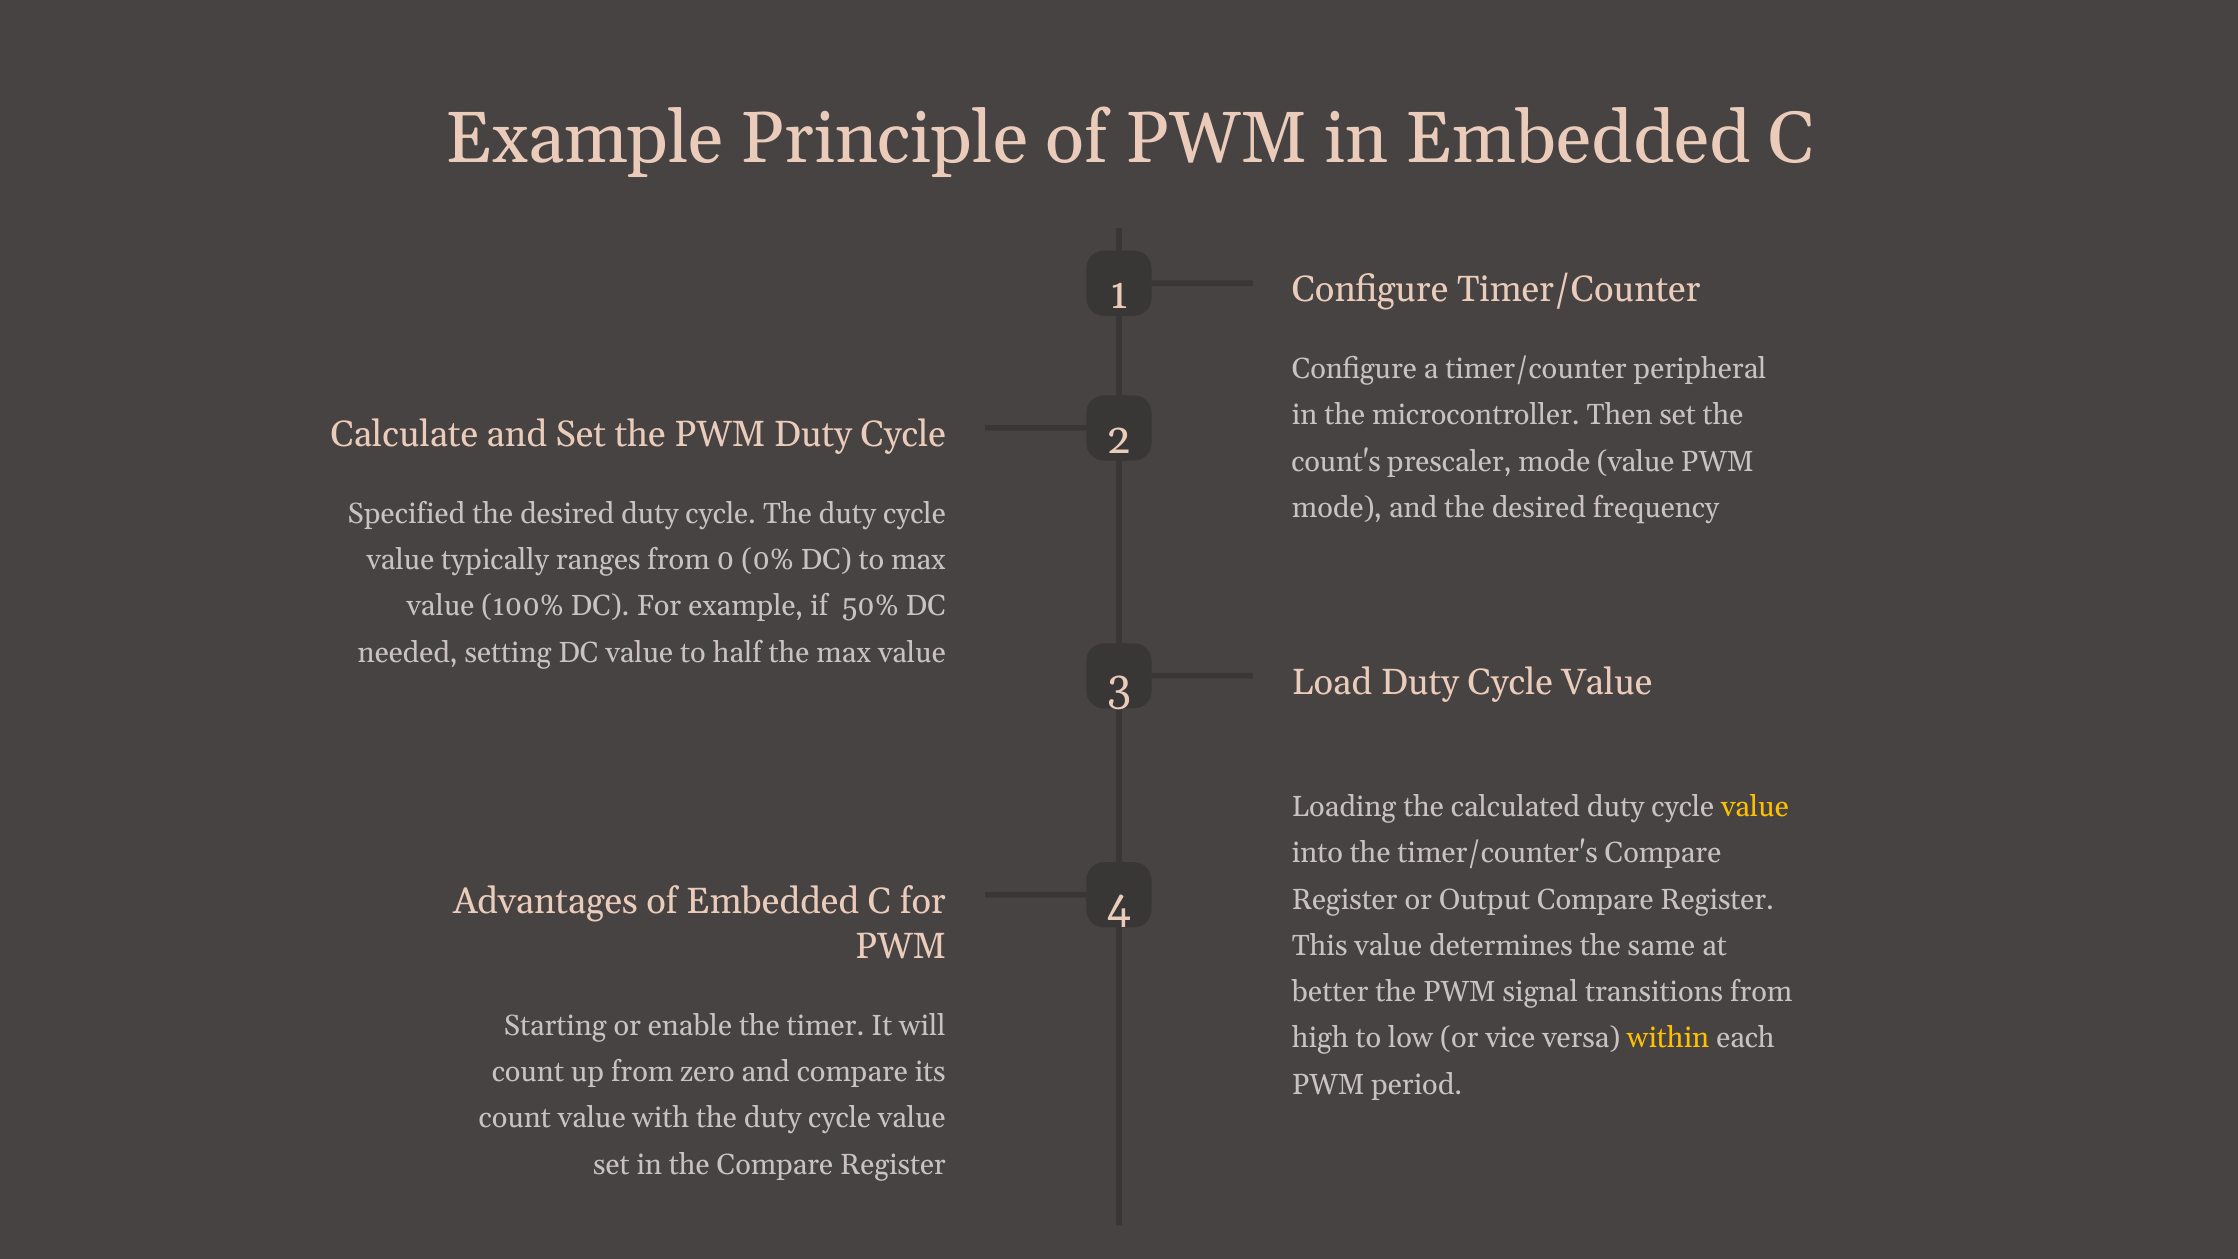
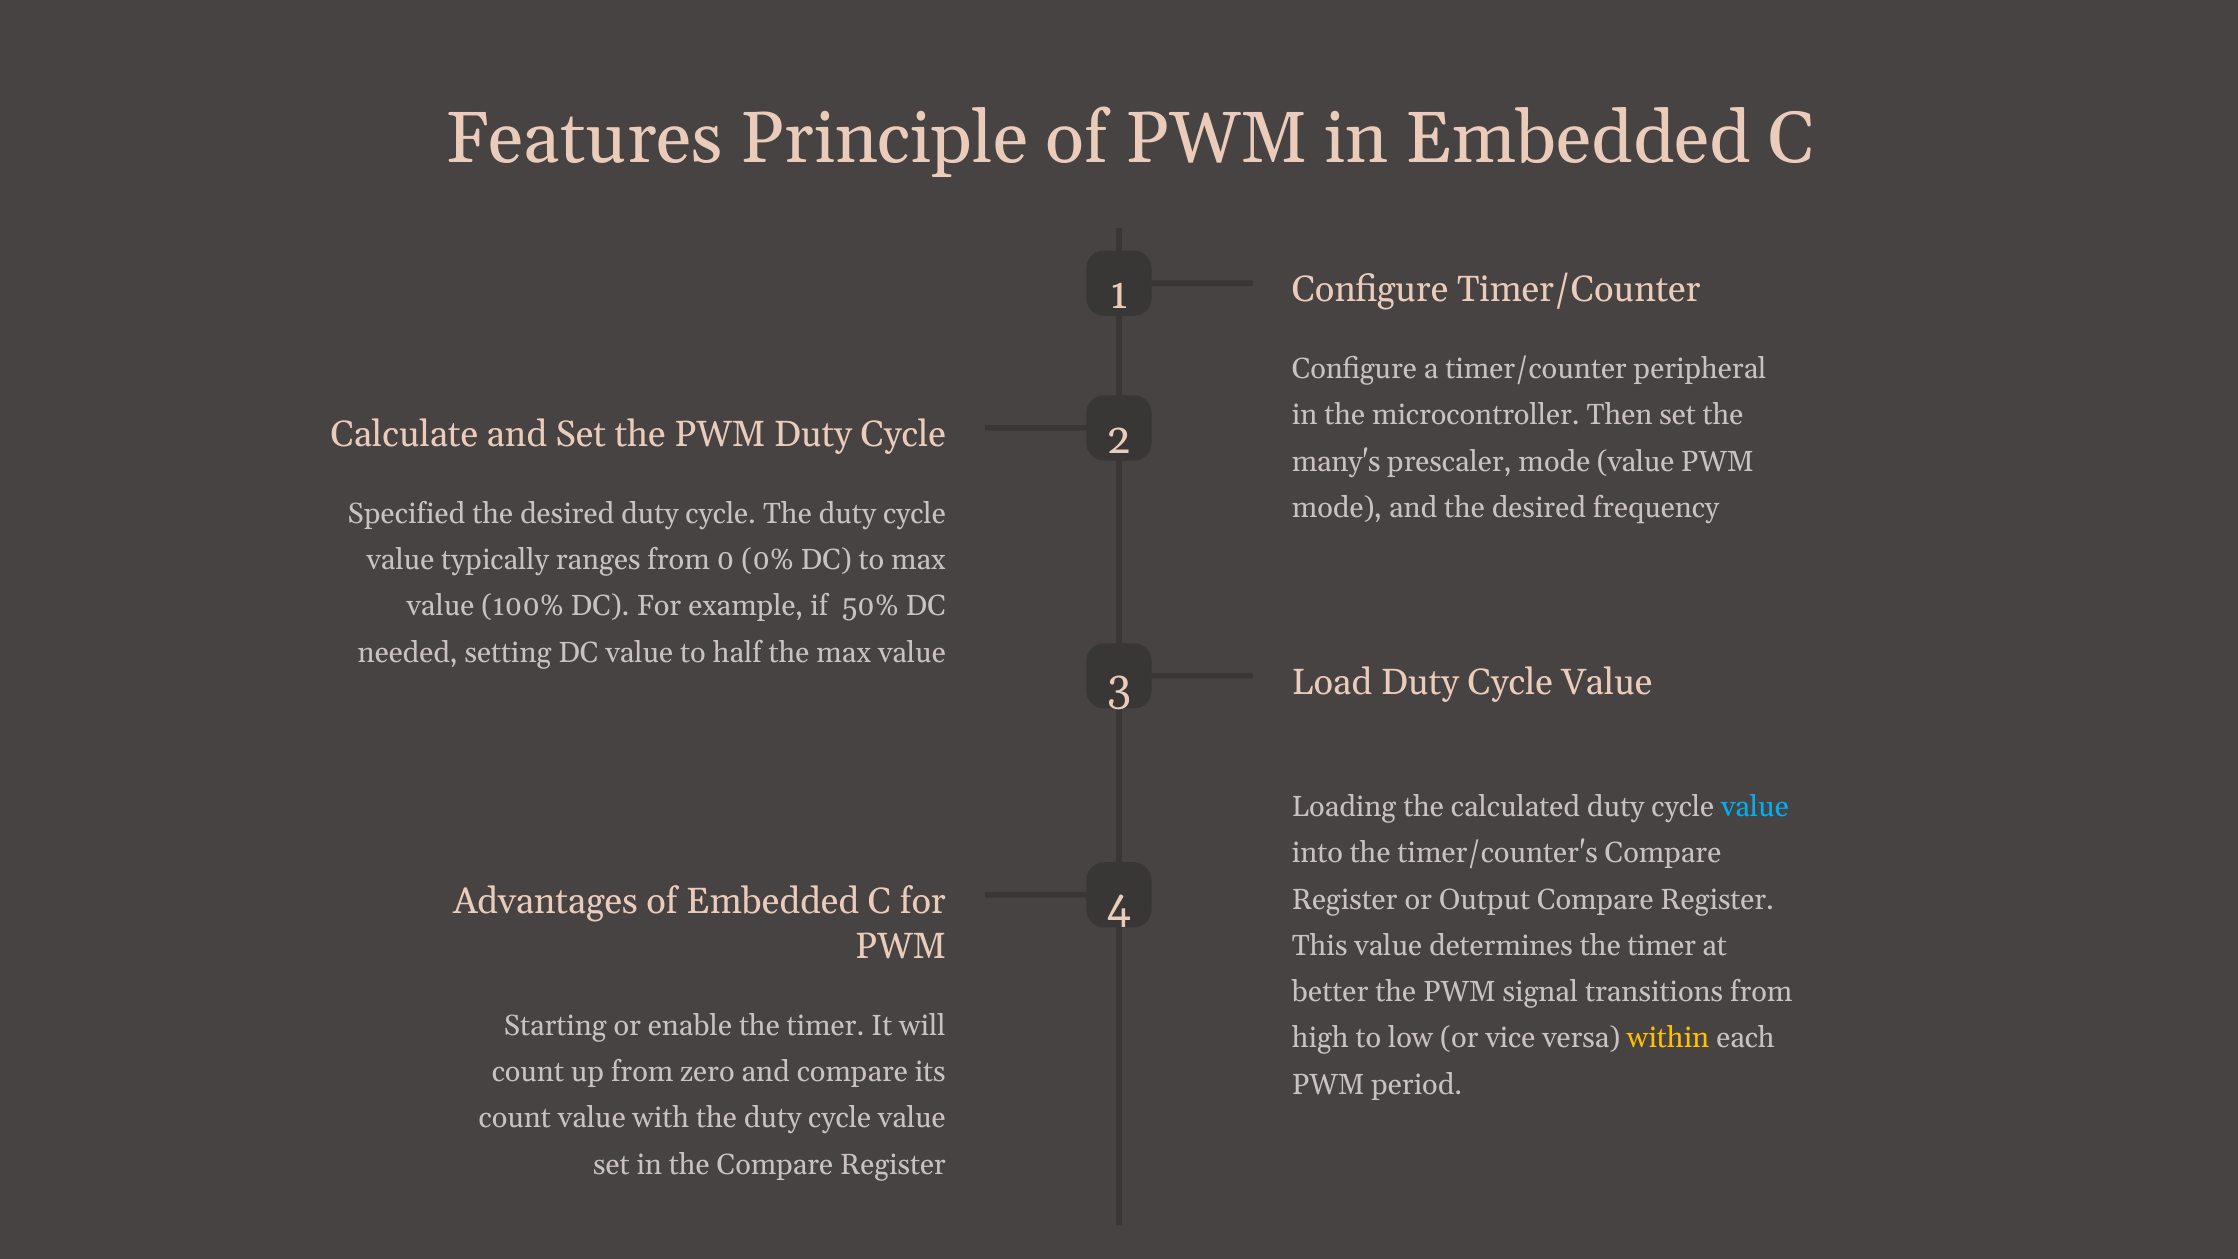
Example: Example -> Features (584, 139)
count's: count's -> many's (1336, 462)
value colour: yellow -> light blue (1755, 807)
determines the same: same -> timer (1662, 946)
